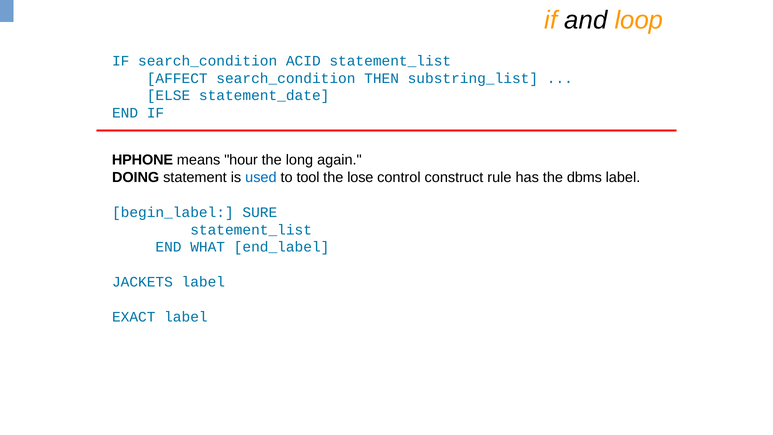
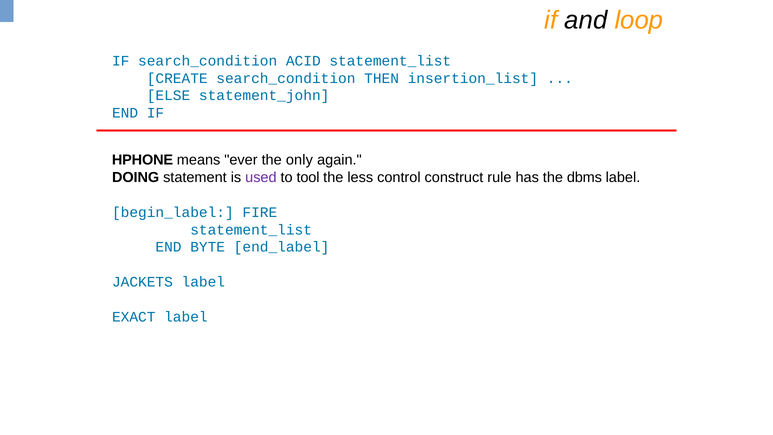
AFFECT: AFFECT -> CREATE (177, 78)
substring_list: substring_list -> insertion_list (473, 78)
statement_date: statement_date -> statement_john (264, 96)
hour: hour -> ever (241, 160)
long: long -> only (299, 160)
used colour: blue -> purple (261, 177)
lose: lose -> less (360, 177)
SURE: SURE -> FIRE (260, 212)
WHAT: WHAT -> BYTE (208, 247)
